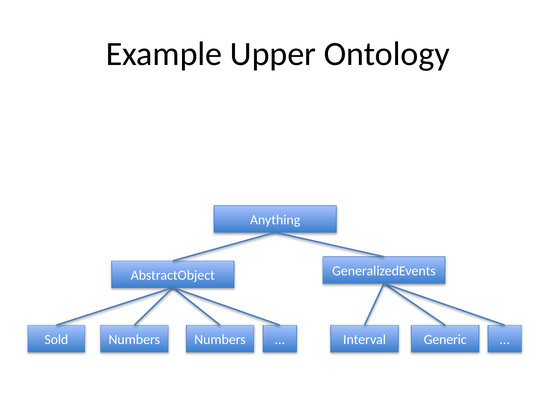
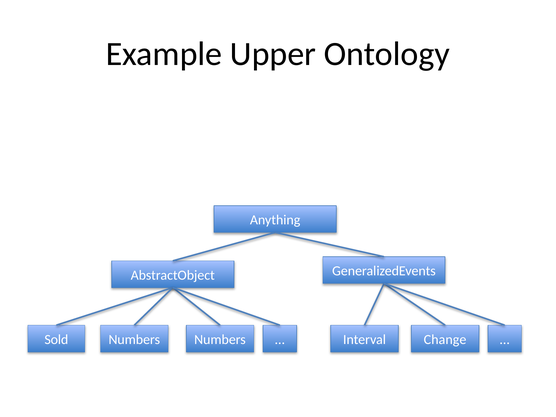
Generic: Generic -> Change (445, 339)
